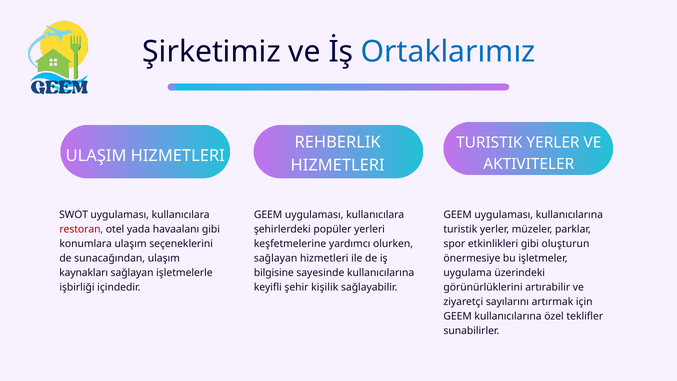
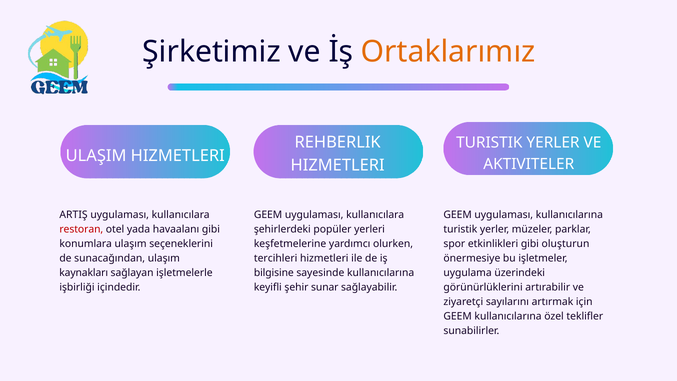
Ortaklarımız colour: blue -> orange (448, 52)
SWOT: SWOT -> ARTIŞ (74, 215)
sağlayan: sağlayan -> tercihleri (276, 258)
kişilik: kişilik -> sunar (325, 287)
